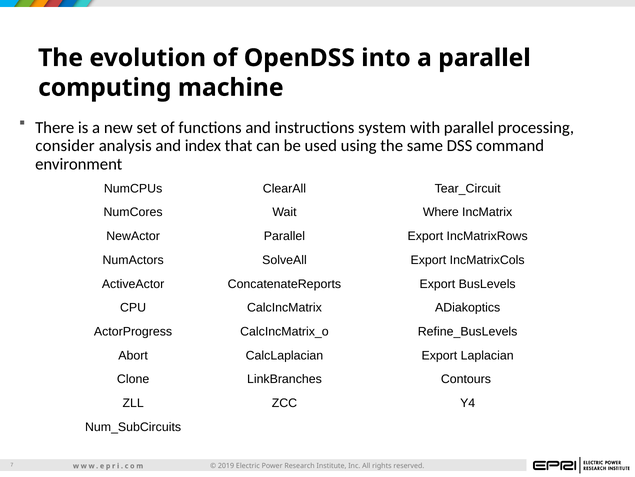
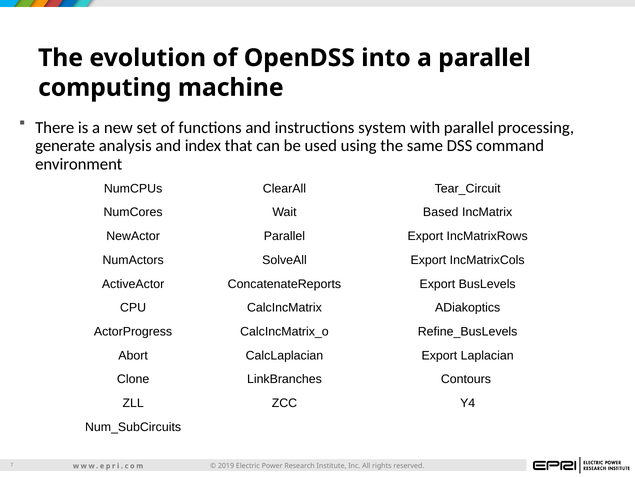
consider: consider -> generate (65, 146)
Where: Where -> Based (441, 212)
